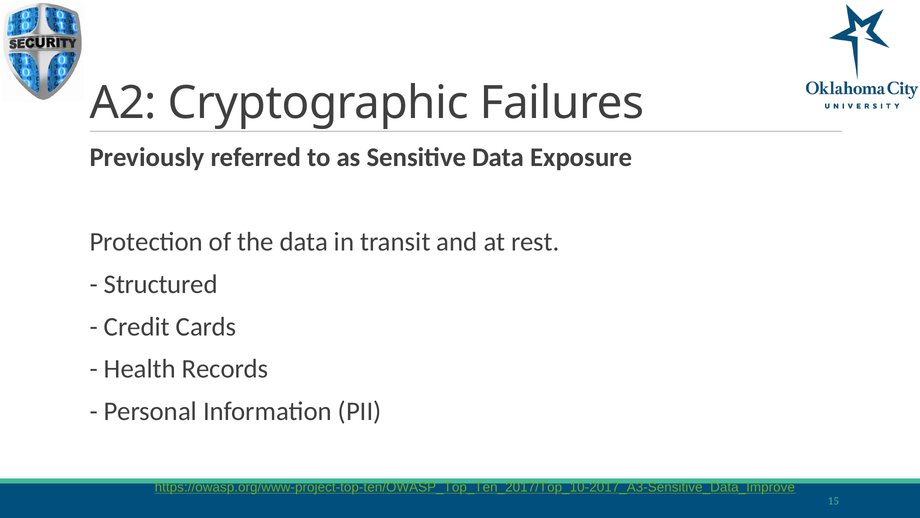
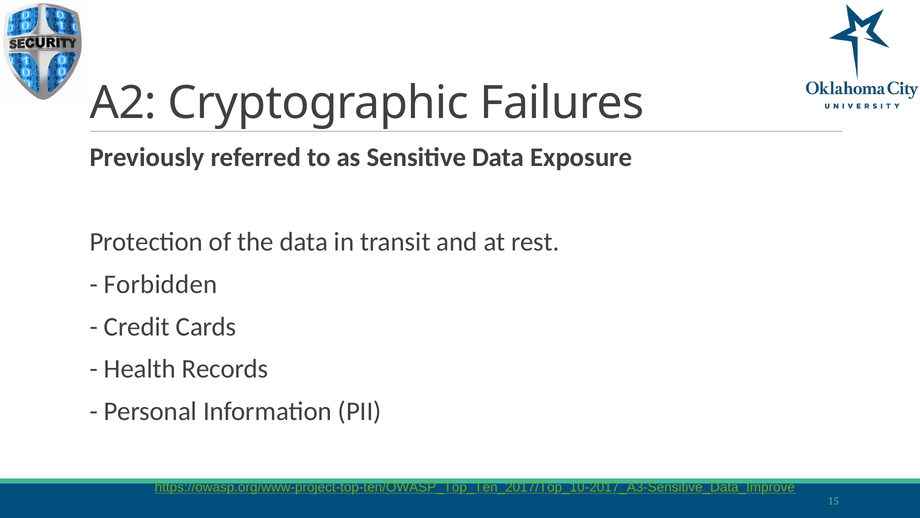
Structured: Structured -> Forbidden (161, 284)
